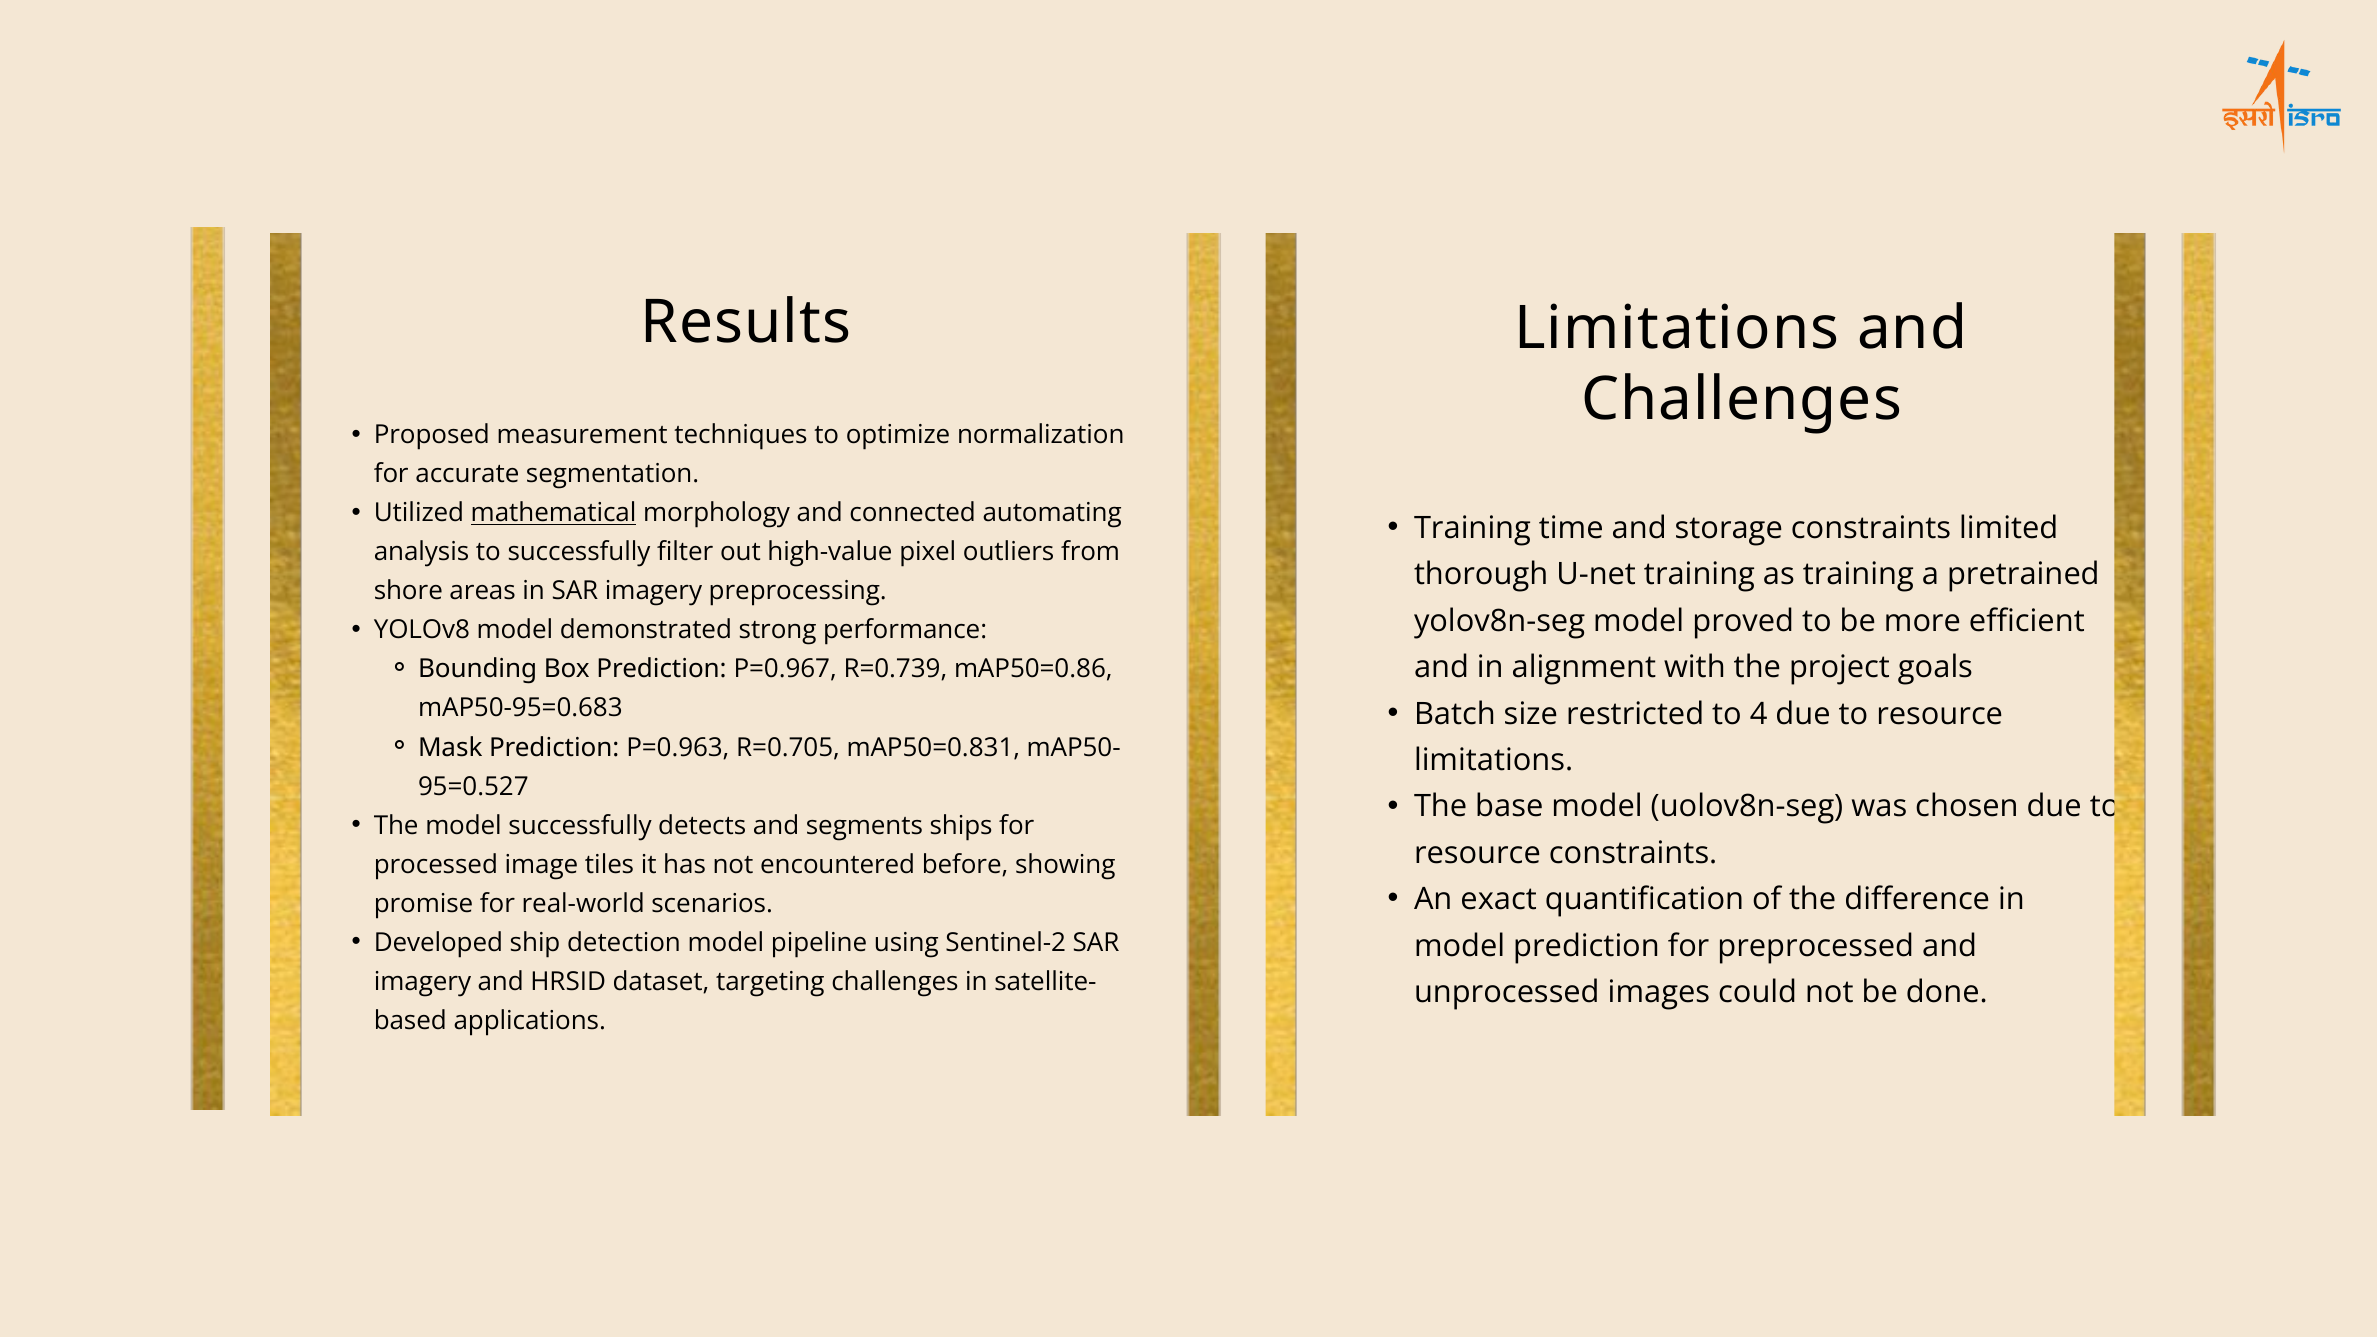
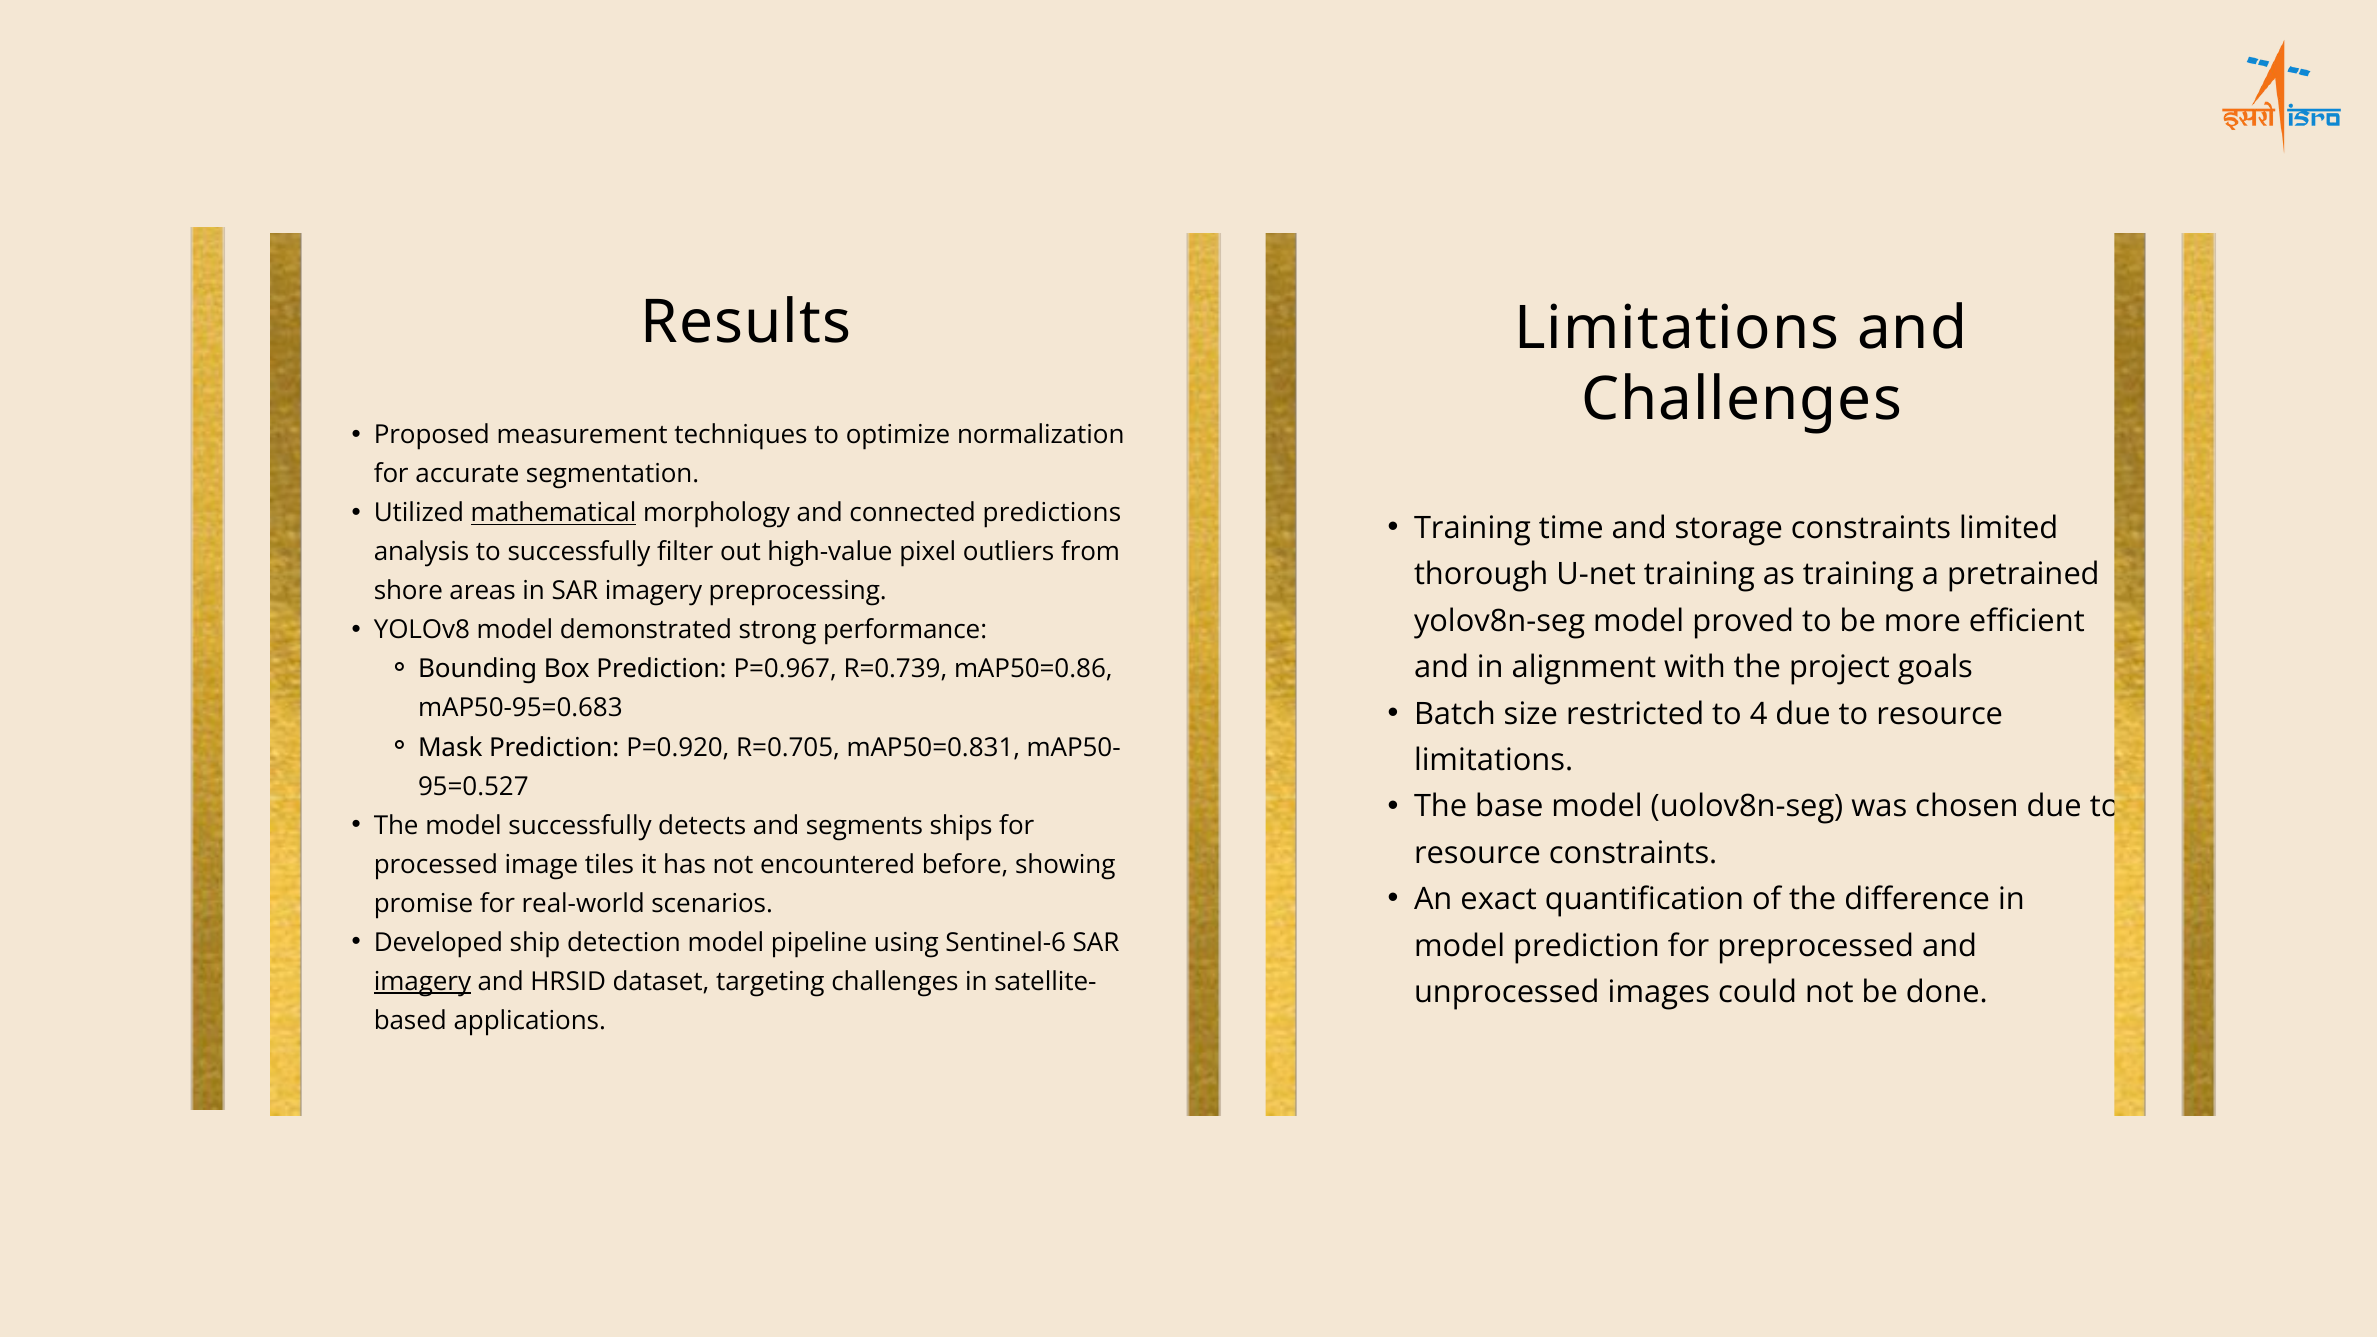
automating: automating -> predictions (1052, 513)
P=0.963: P=0.963 -> P=0.920 (678, 747)
Sentinel-2: Sentinel-2 -> Sentinel-6 (1006, 943)
imagery underline: none -> present (422, 982)
